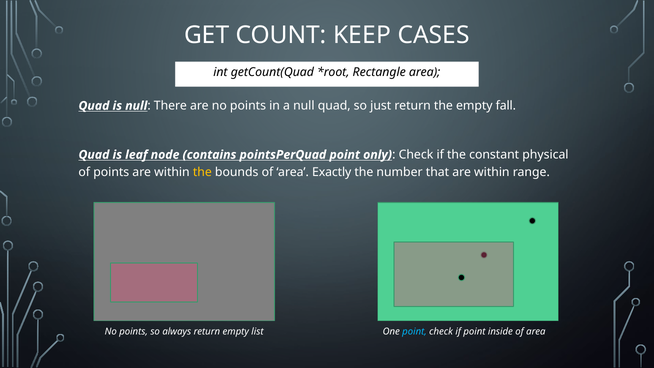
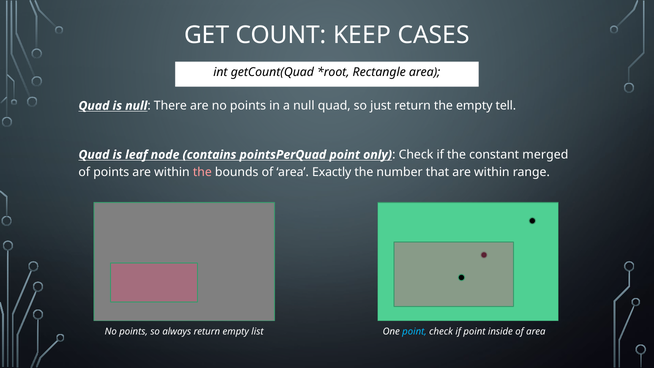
fall: fall -> tell (506, 106)
physical: physical -> merged (545, 155)
the colour: yellow -> pink (202, 172)
